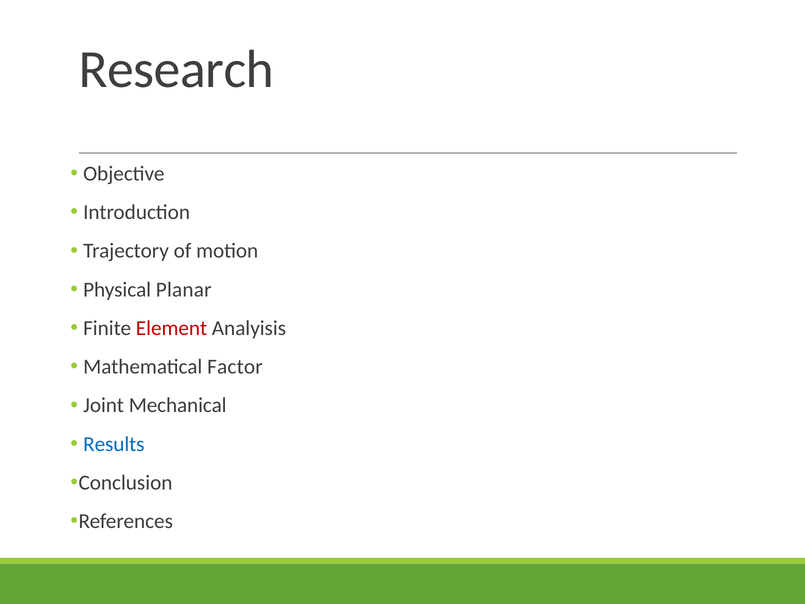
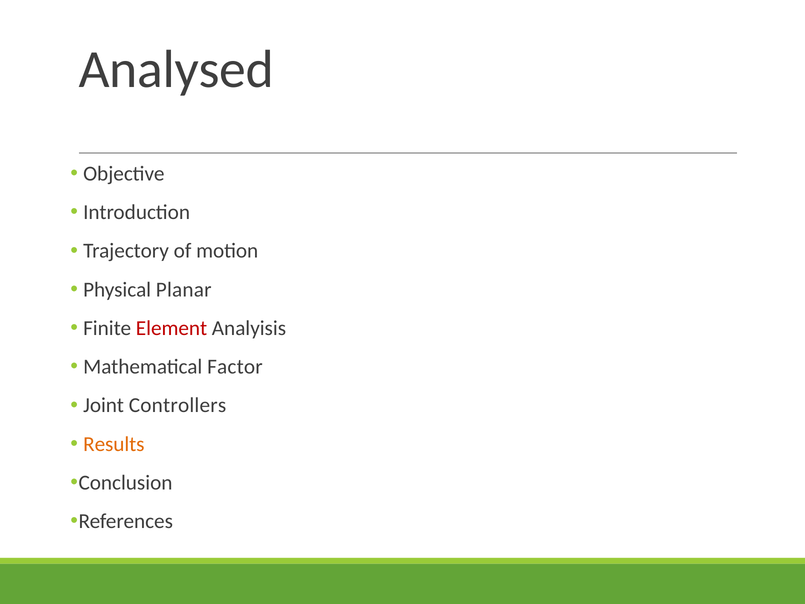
Research: Research -> Analysed (176, 70)
Mechanical: Mechanical -> Controllers (178, 405)
Results colour: blue -> orange (114, 444)
